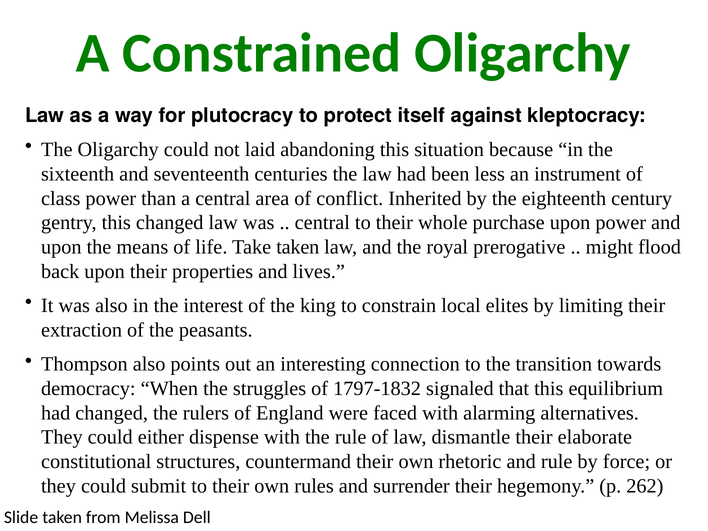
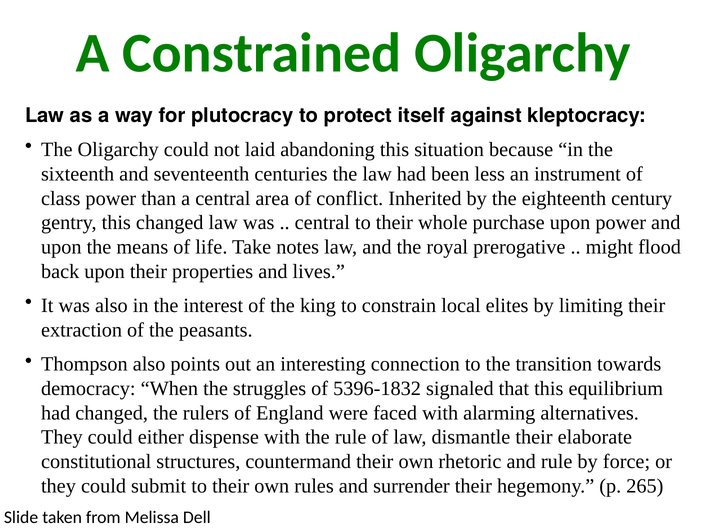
Take taken: taken -> notes (298, 247)
1797-1832: 1797-1832 -> 5396-1832 (377, 389)
262: 262 -> 265 (645, 486)
